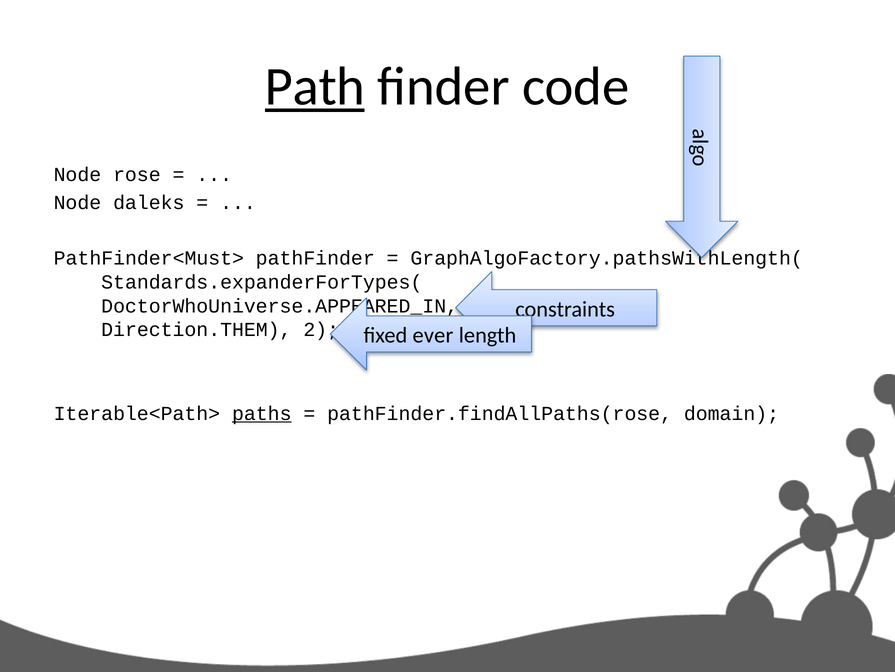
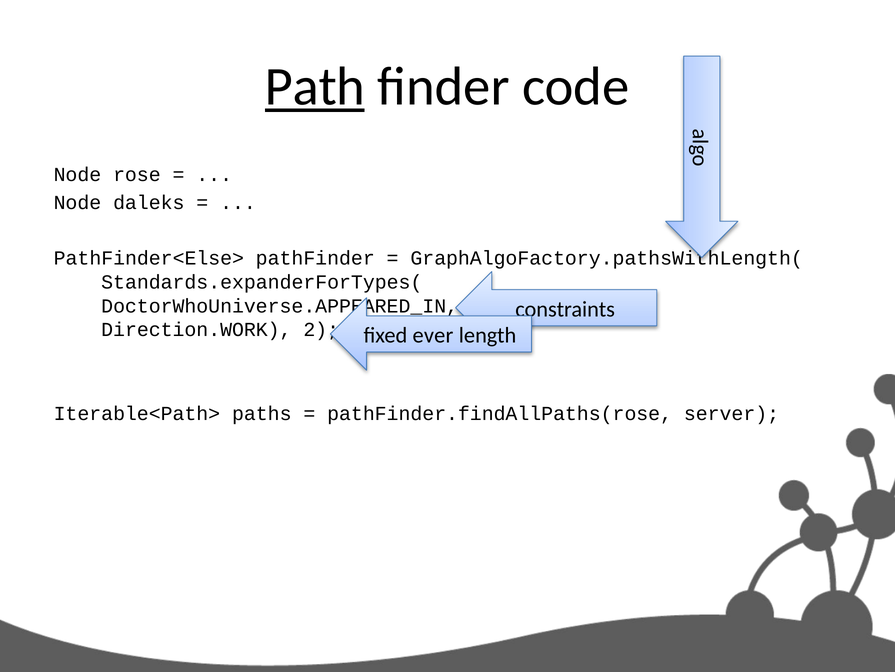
PathFinder<Must>: PathFinder<Must> -> PathFinder<Else> (149, 258)
Direction.THEM: Direction.THEM -> Direction.WORK (196, 329)
paths underline: present -> none (262, 413)
domain: domain -> server (732, 413)
